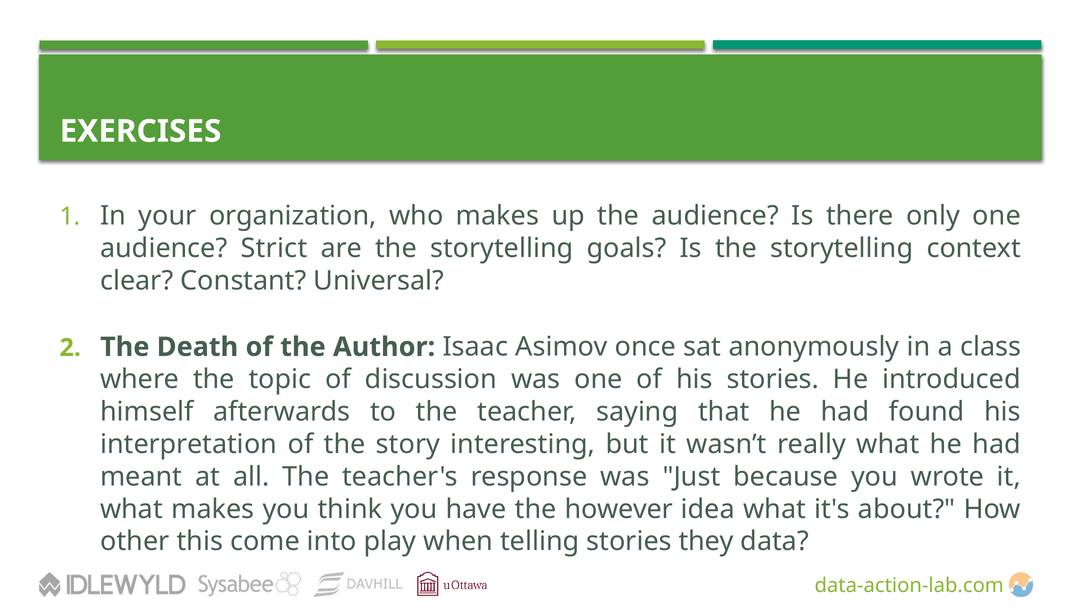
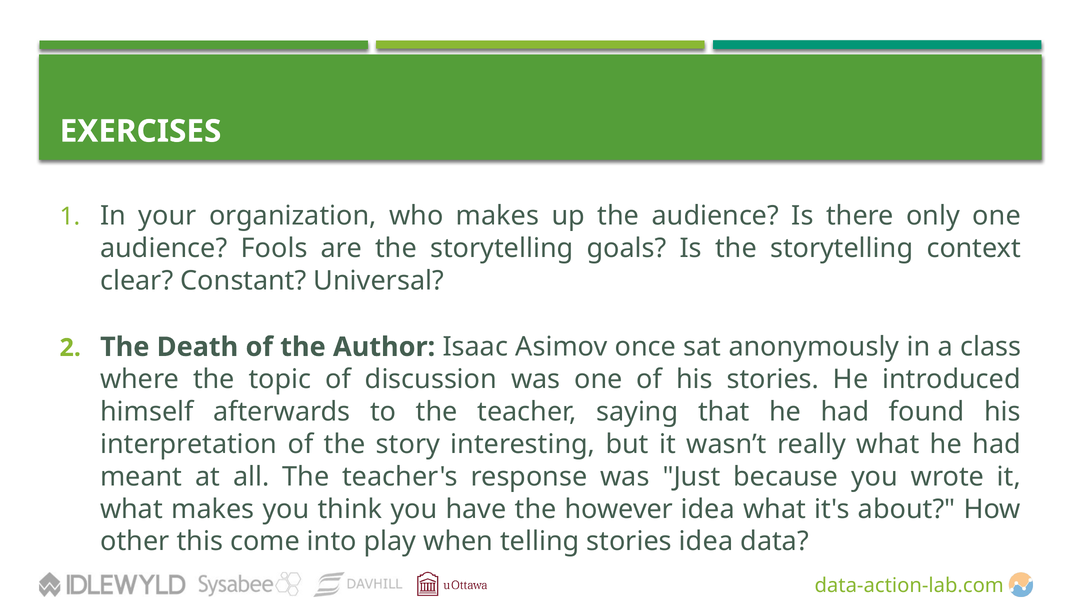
Strict: Strict -> Fools (274, 248)
stories they: they -> idea (706, 542)
